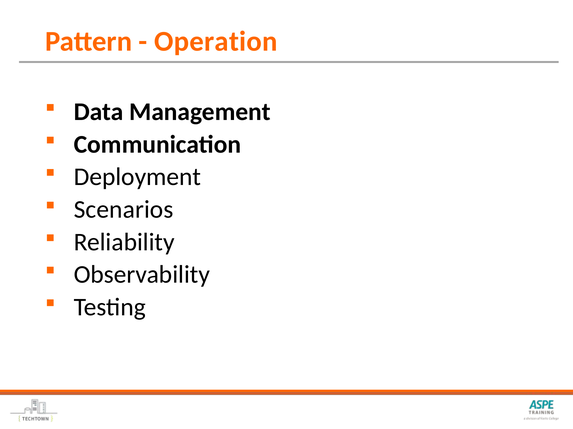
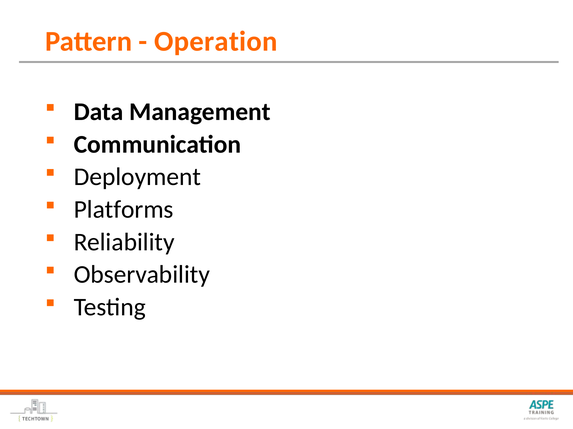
Scenarios: Scenarios -> Platforms (124, 210)
